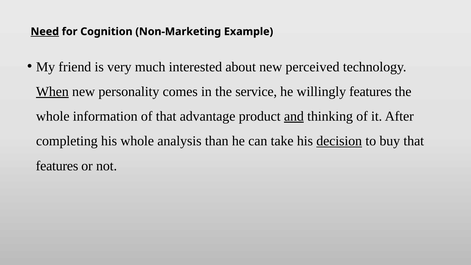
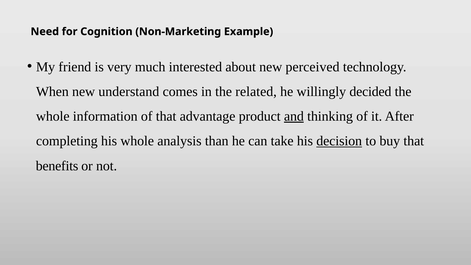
Need underline: present -> none (45, 32)
When underline: present -> none (52, 92)
personality: personality -> understand (129, 92)
service: service -> related (256, 92)
willingly features: features -> decided (370, 92)
features: features -> benefits (57, 166)
